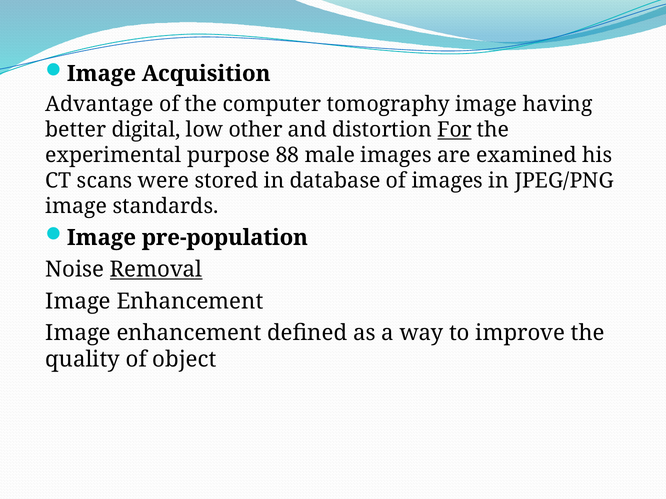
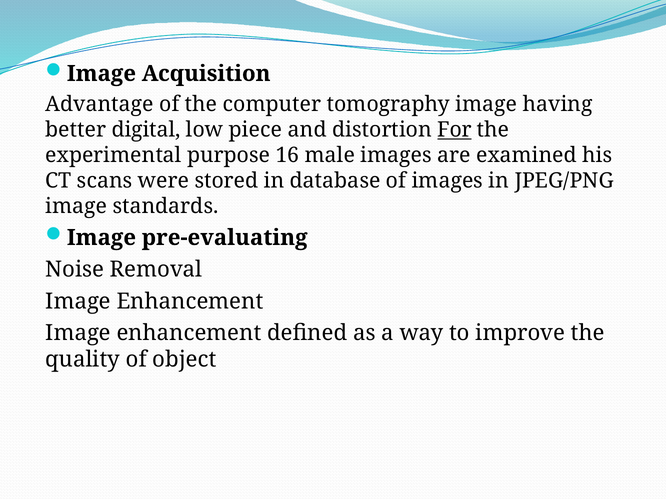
other: other -> piece (256, 130)
88: 88 -> 16 (287, 155)
pre-population: pre-population -> pre-evaluating (225, 238)
Removal underline: present -> none (156, 270)
